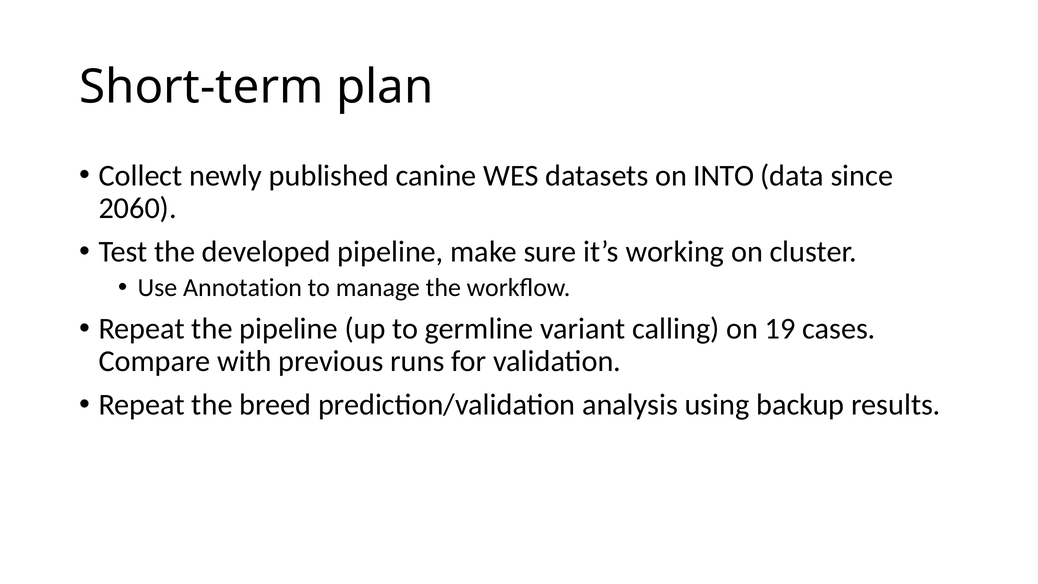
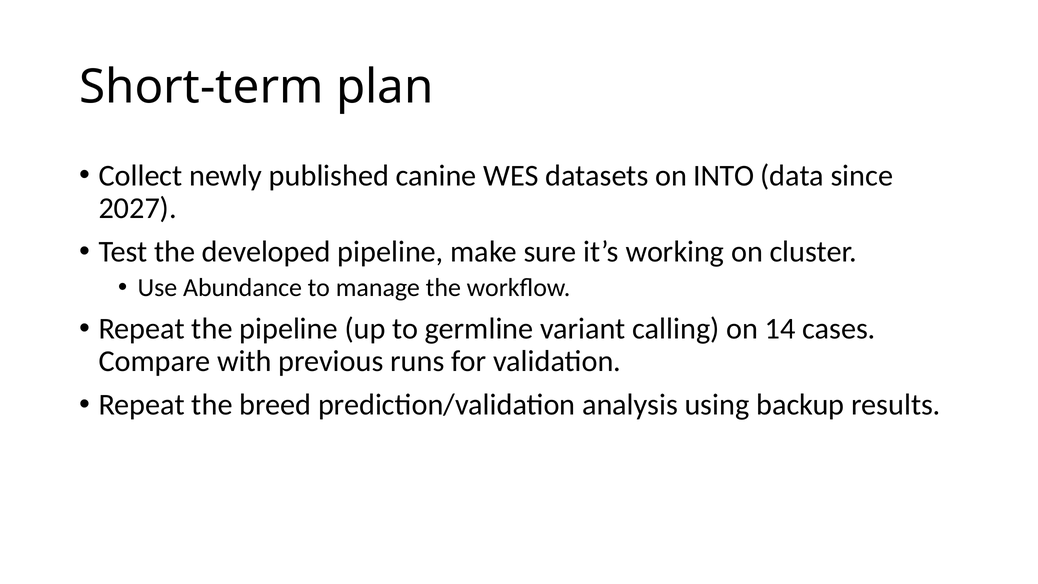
2060: 2060 -> 2027 (138, 208)
Annotation: Annotation -> Abundance (243, 288)
19: 19 -> 14 (780, 329)
